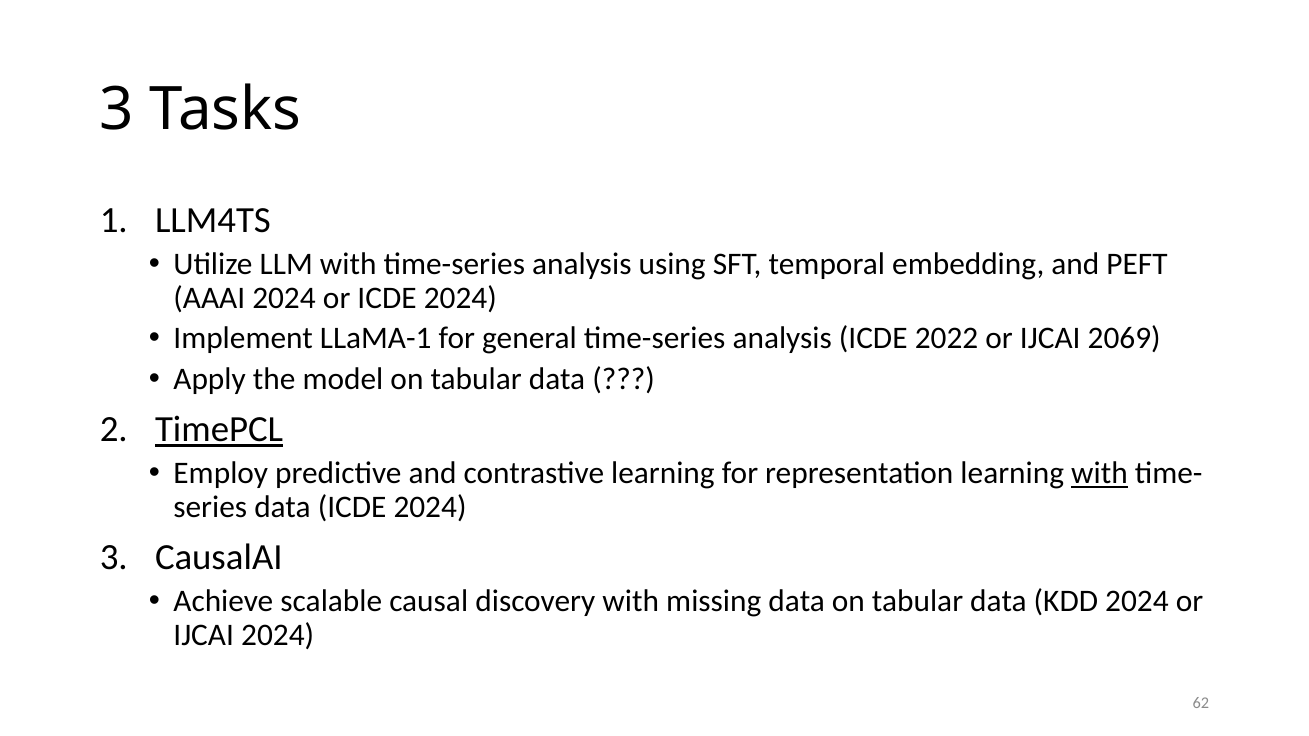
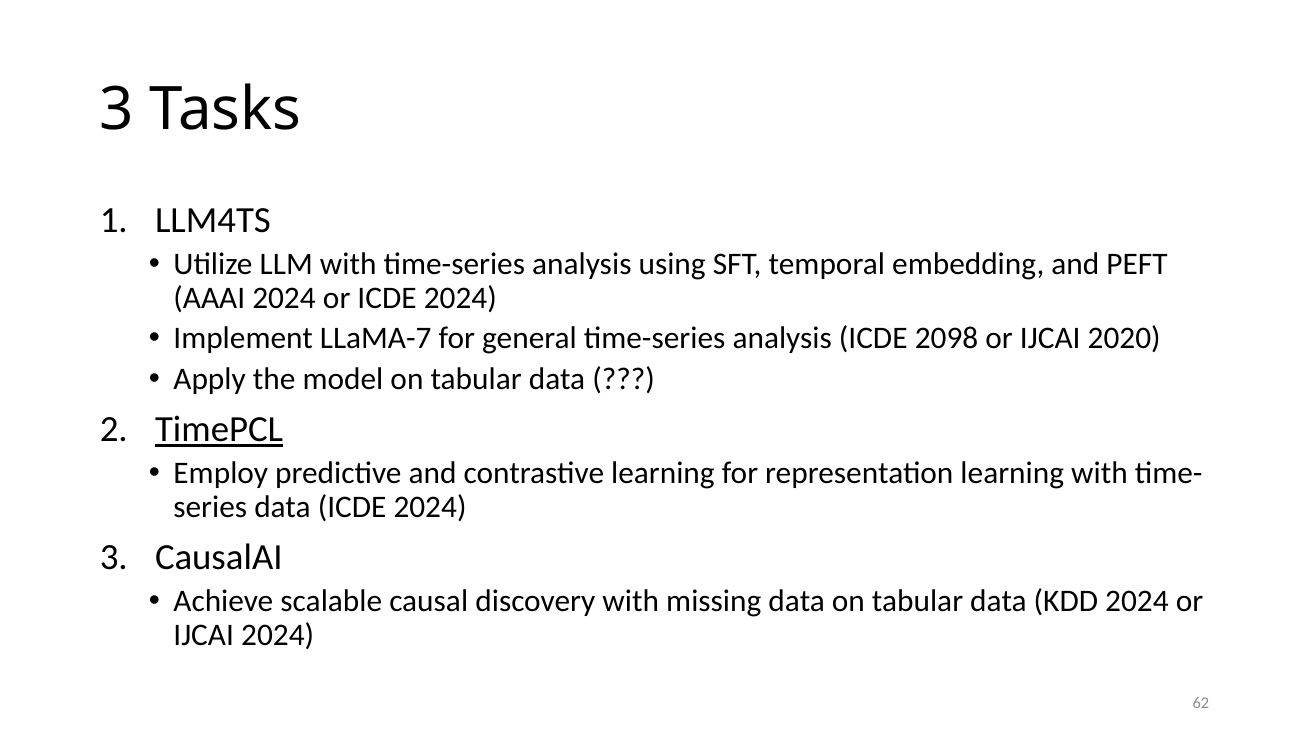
LLaMA-1: LLaMA-1 -> LLaMA-7 (376, 339)
2022: 2022 -> 2098 (947, 339)
2069: 2069 -> 2020 (1124, 339)
with underline: present -> none (1099, 474)
